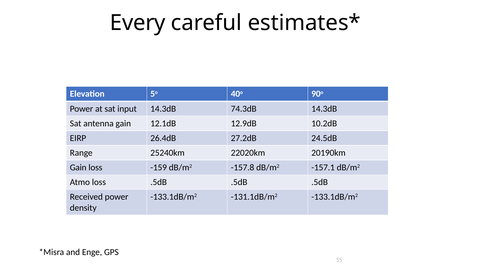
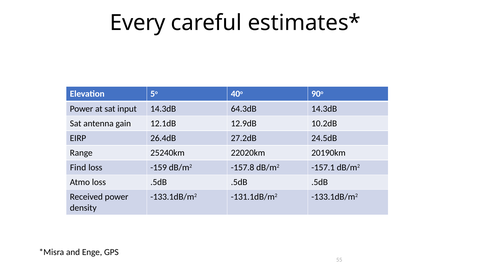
74.3dB: 74.3dB -> 64.3dB (244, 109)
Gain: Gain -> Find (78, 167)
